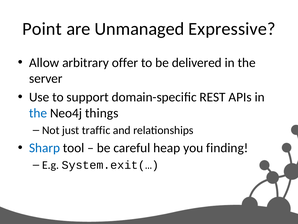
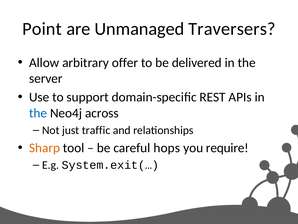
Expressive: Expressive -> Traversers (232, 29)
things: things -> across (102, 113)
Sharp colour: blue -> orange (45, 148)
heap: heap -> hops (167, 148)
finding: finding -> require (227, 148)
